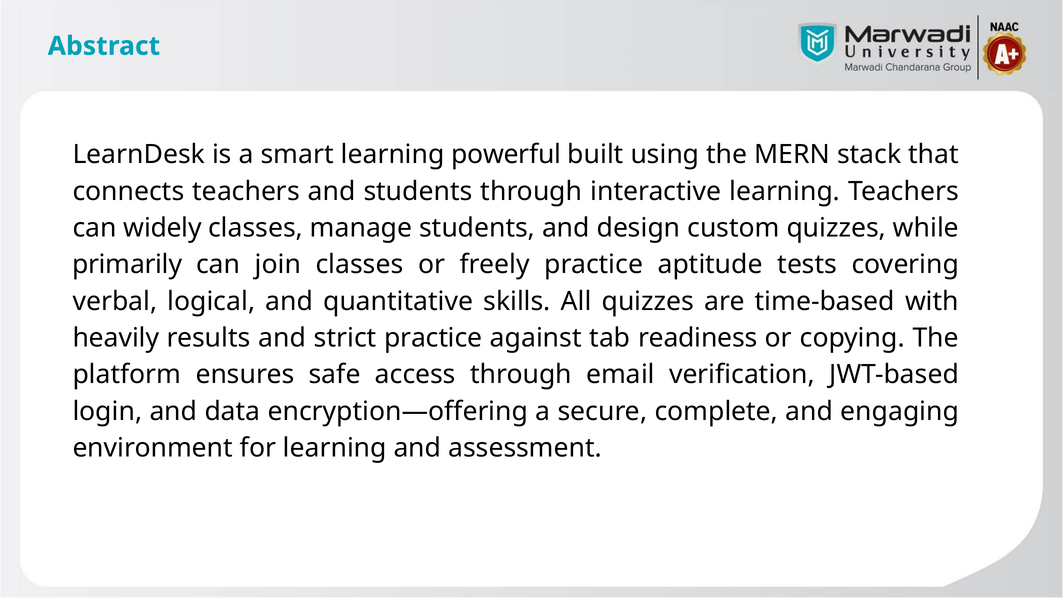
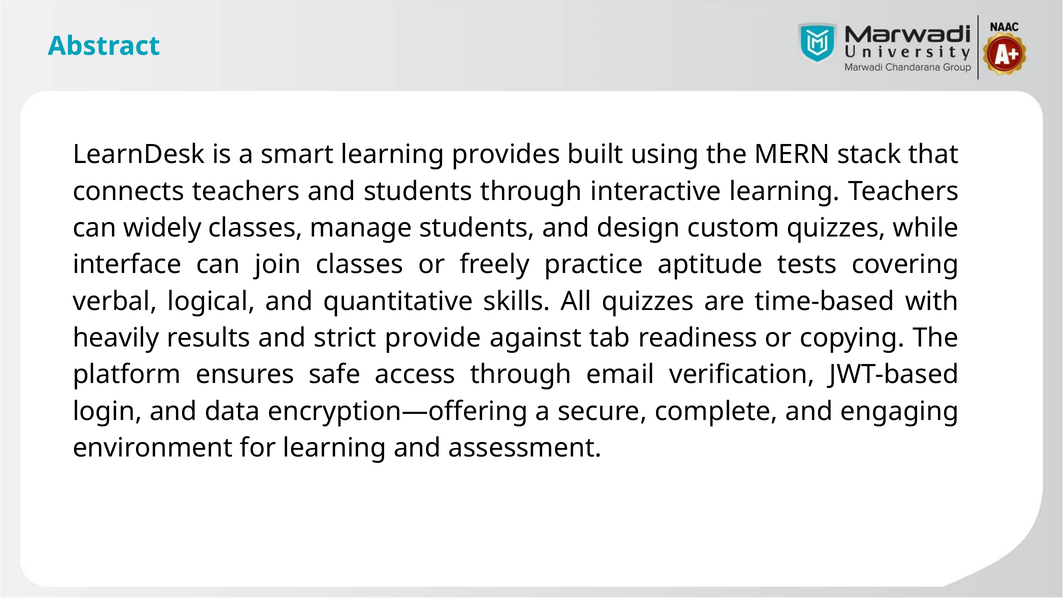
powerful: powerful -> provides (506, 155)
primarily: primarily -> interface (127, 265)
strict practice: practice -> provide (433, 338)
